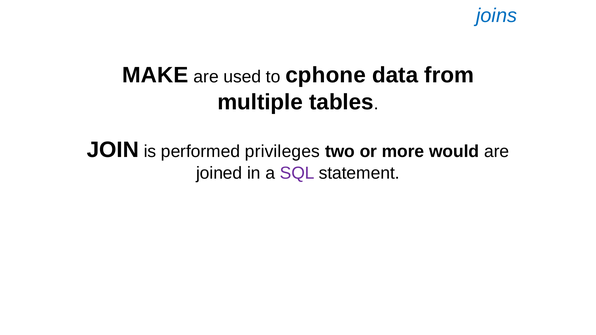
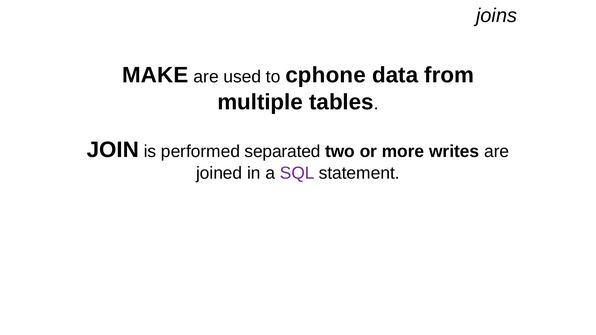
joins colour: blue -> black (497, 16)
privileges: privileges -> separated (283, 151)
would: would -> writes (454, 151)
